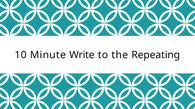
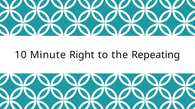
Write: Write -> Right (82, 55)
